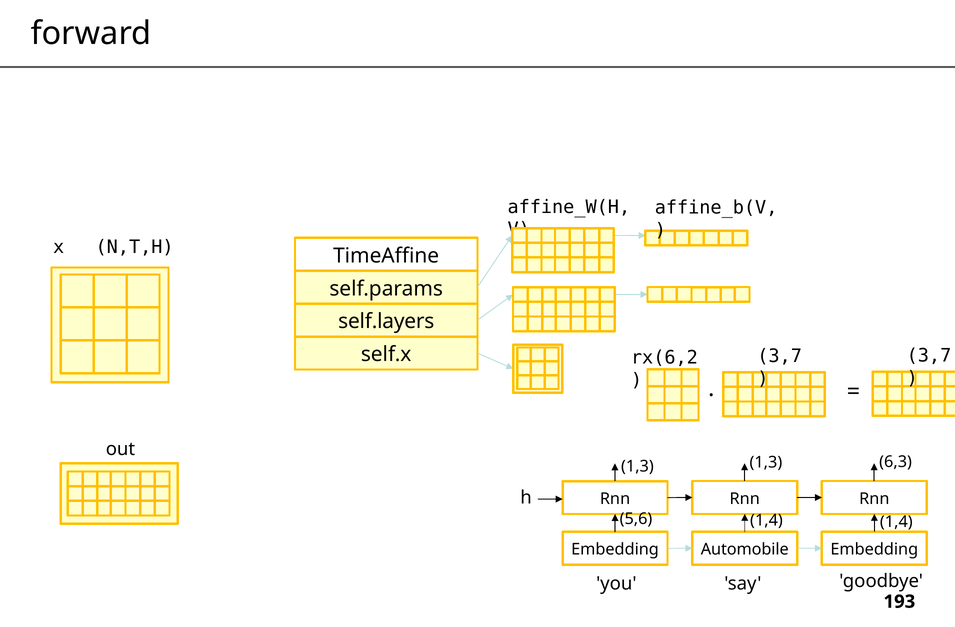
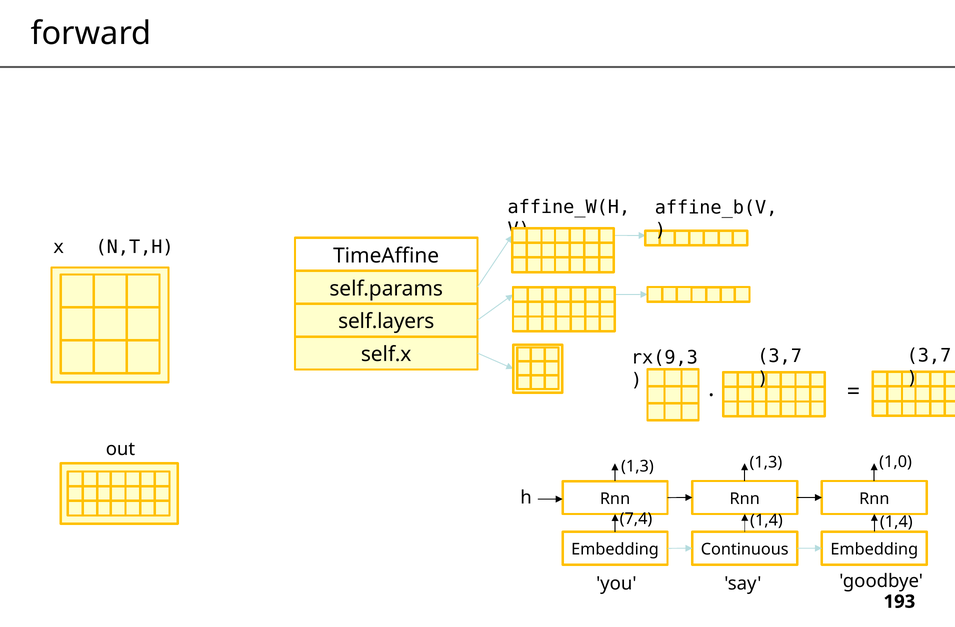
rx(6,2: rx(6,2 -> rx(9,3 (664, 358)
6,3: 6,3 -> 1,0 (896, 462)
5,6: 5,6 -> 7,4 (636, 519)
Automobile: Automobile -> Continuous (745, 550)
